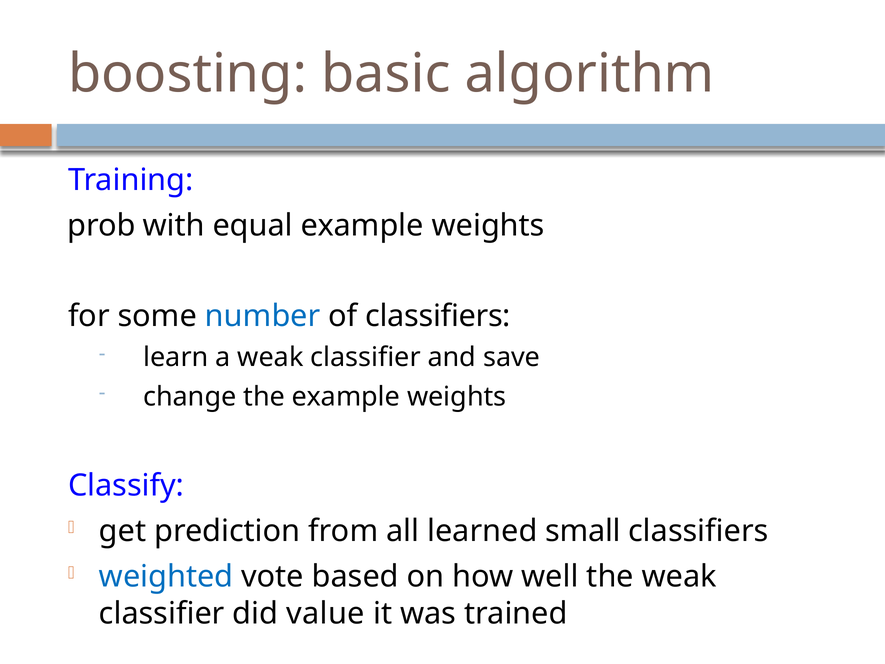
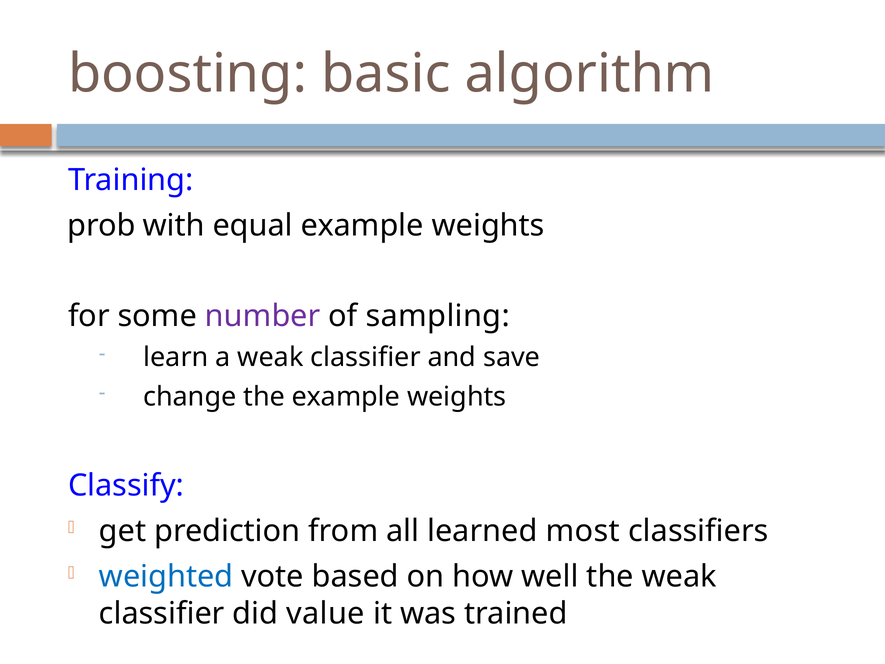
number colour: blue -> purple (263, 316)
of classifiers: classifiers -> sampling (438, 316)
small: small -> most (583, 531)
